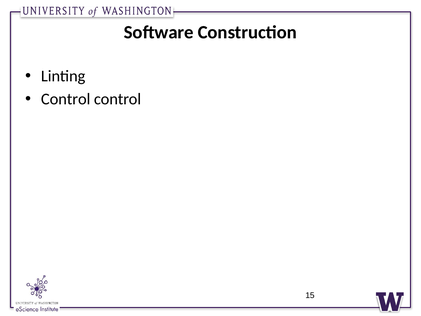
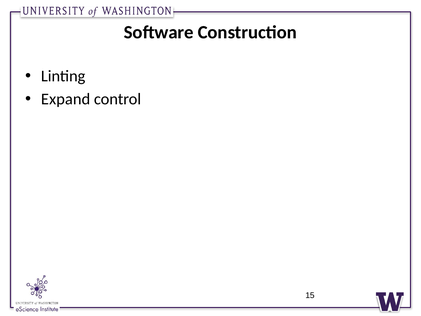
Control: Control -> Expand (66, 99)
